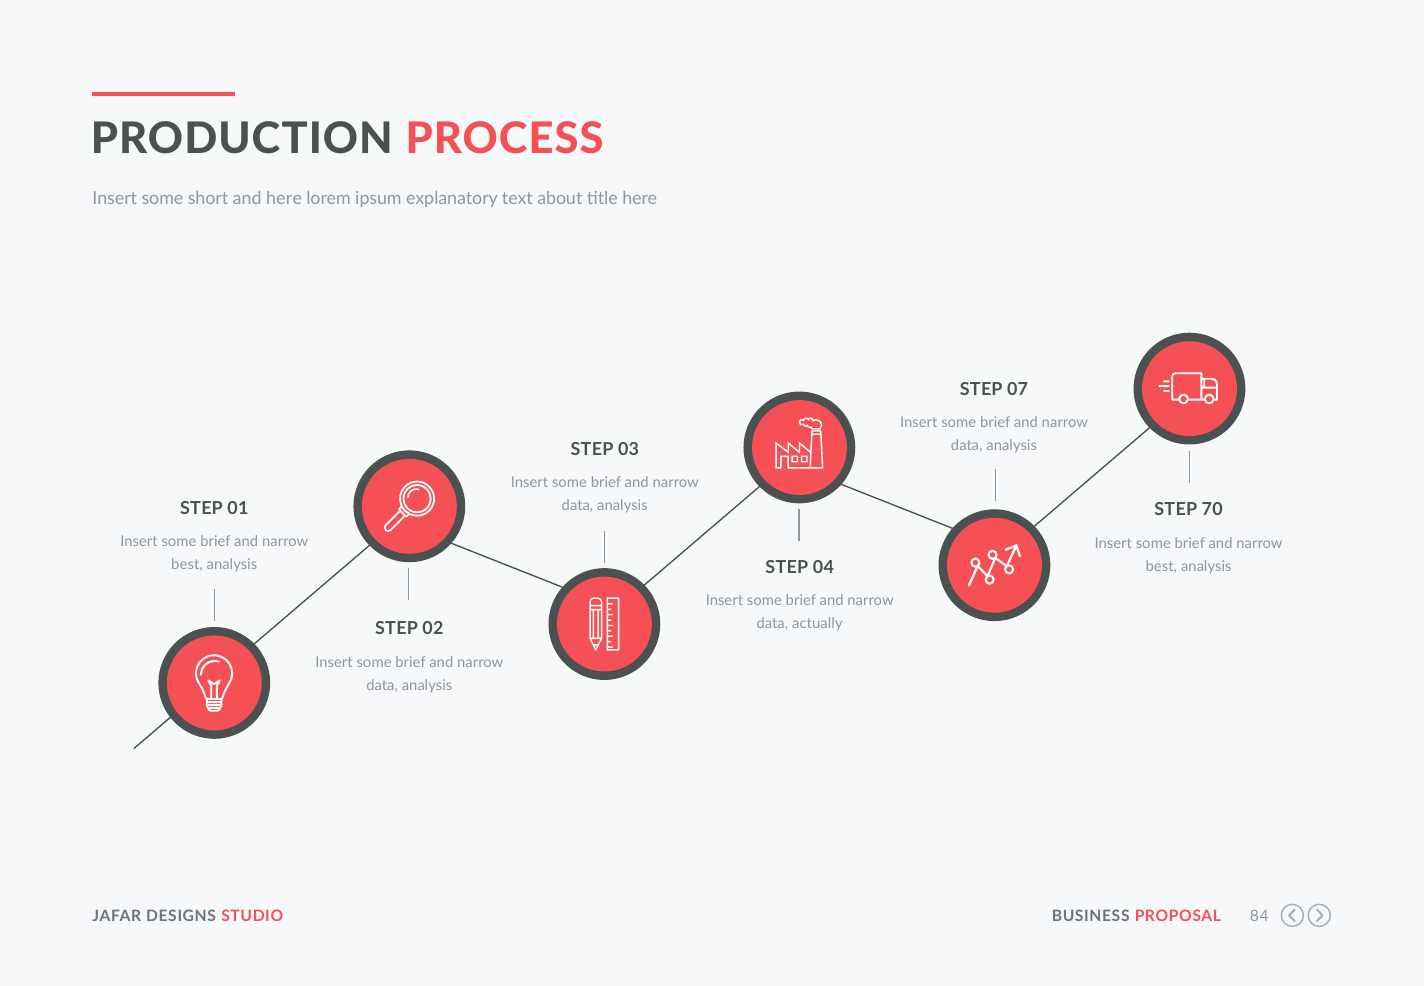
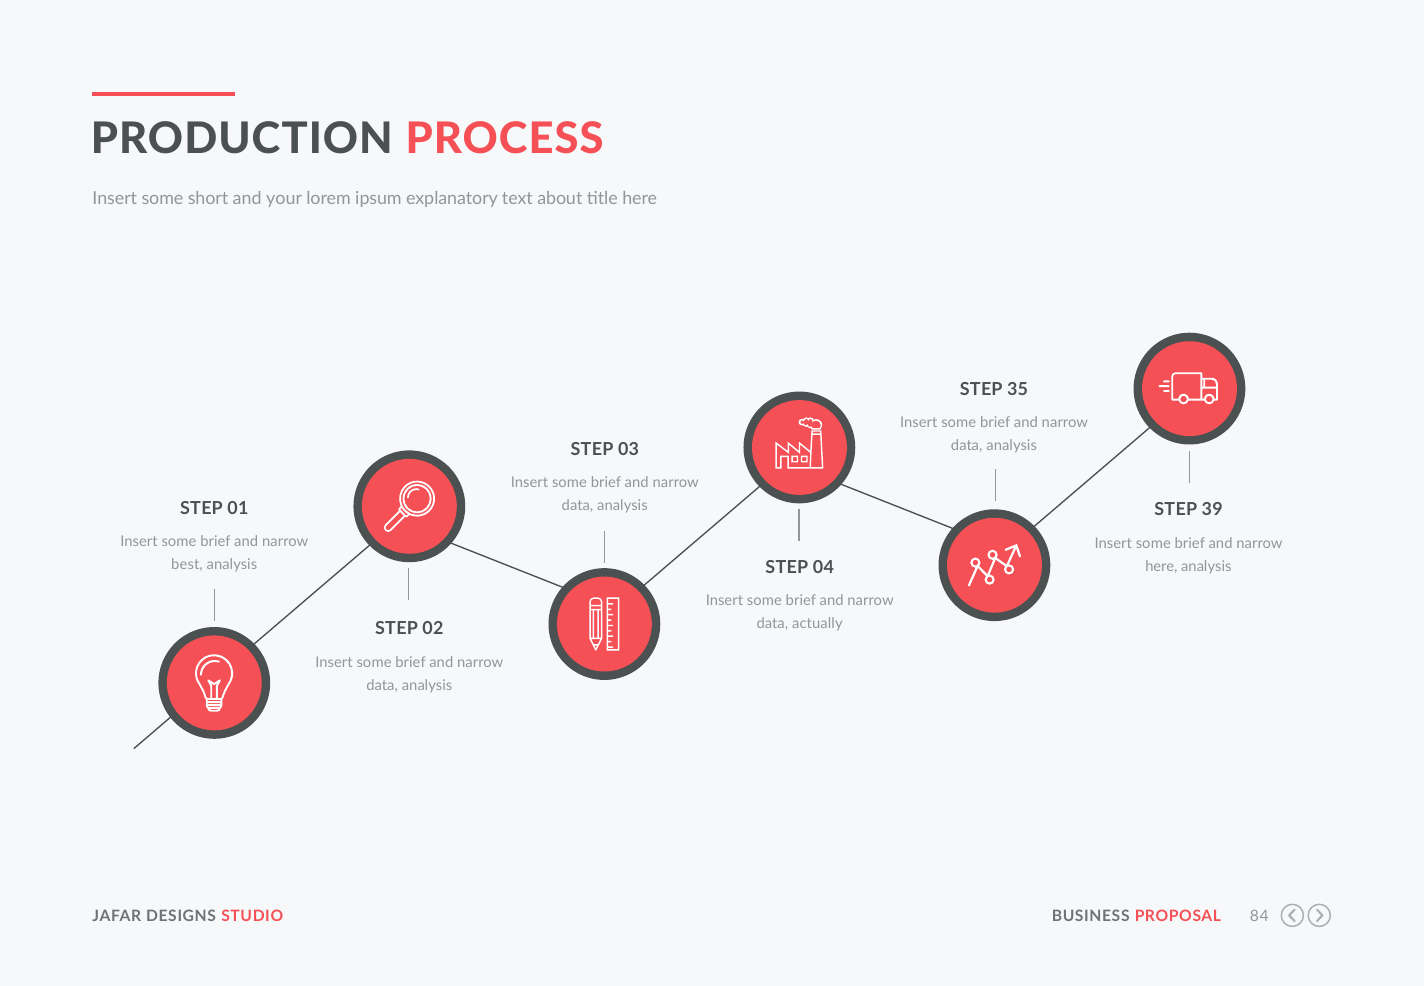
and here: here -> your (284, 198)
07: 07 -> 35 (1018, 389)
70: 70 -> 39 (1212, 510)
best: best -> here (1161, 566)
